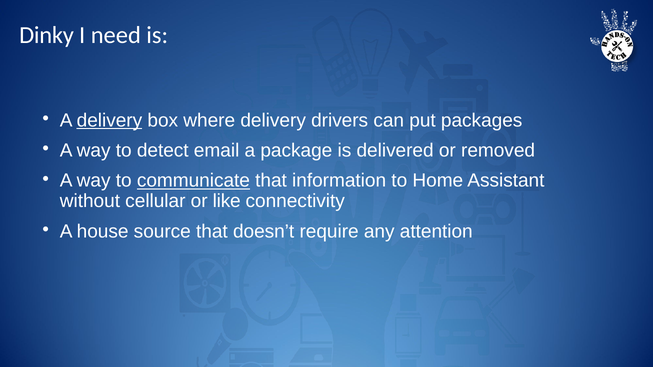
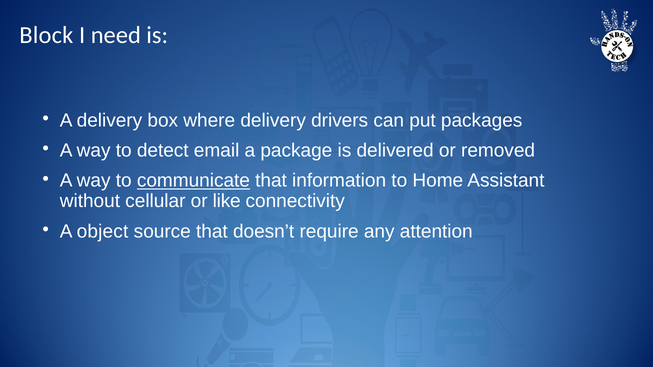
Dinky: Dinky -> Block (46, 35)
delivery underline: present -> none (109, 120)
house: house -> object (103, 232)
